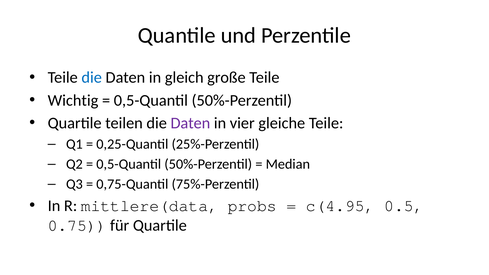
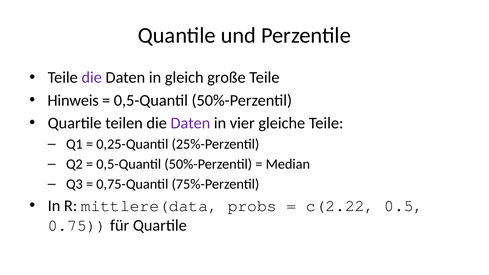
die colour: blue -> purple (92, 78)
Wichtig: Wichtig -> Hinweis (73, 100)
c(4.95: c(4.95 -> c(2.22 (340, 206)
